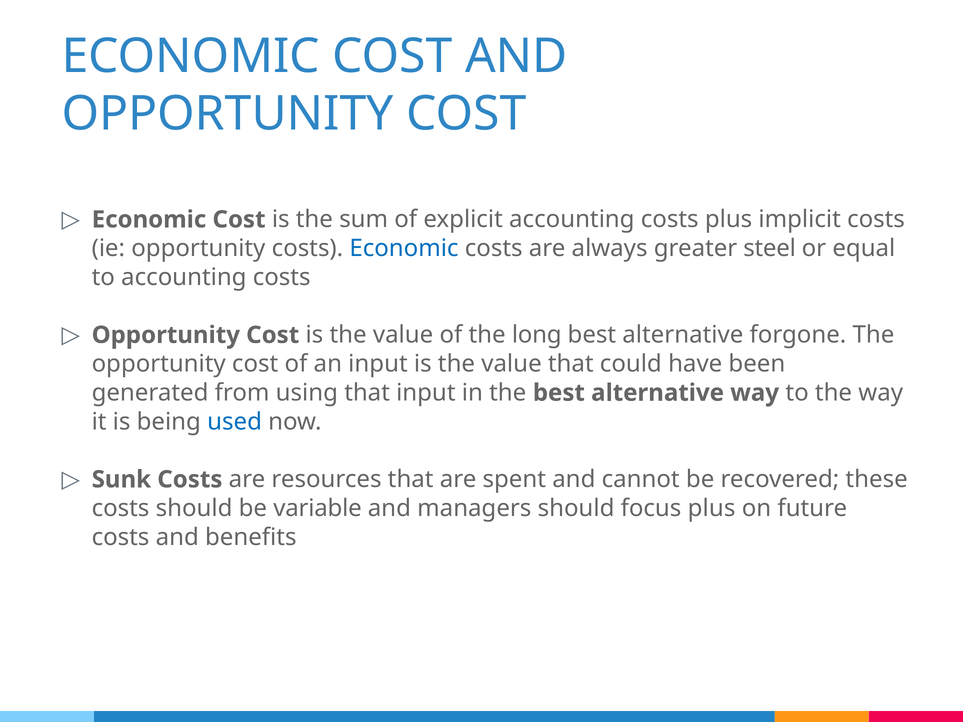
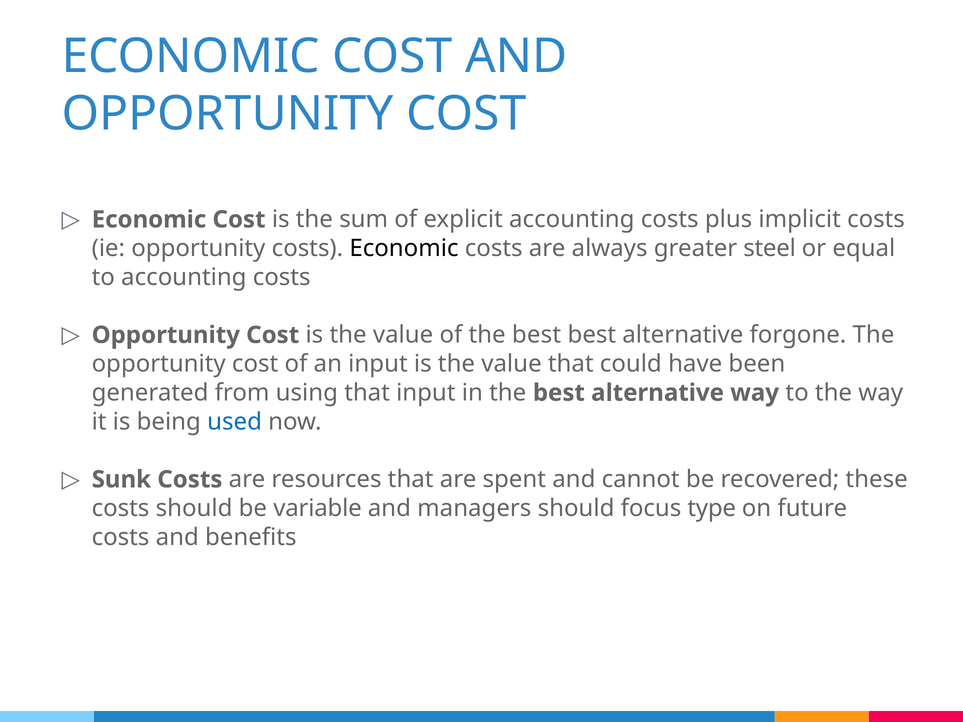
Economic colour: blue -> black (404, 249)
of the long: long -> best (537, 335)
focus plus: plus -> type (712, 509)
